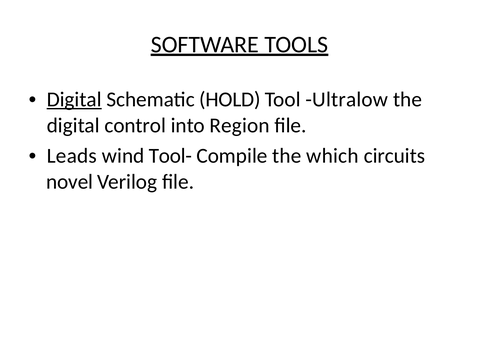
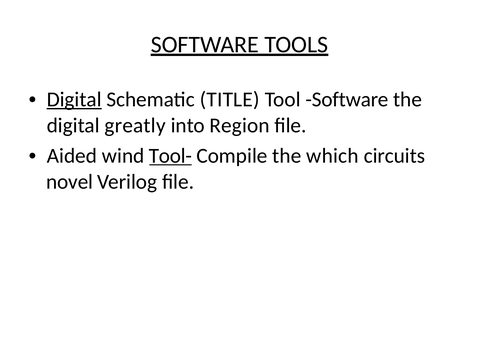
HOLD: HOLD -> TITLE (230, 99)
Tool Ultralow: Ultralow -> Software (347, 99)
control: control -> greatly (135, 125)
Leads: Leads -> Aided (72, 156)
Tool- underline: none -> present (170, 156)
